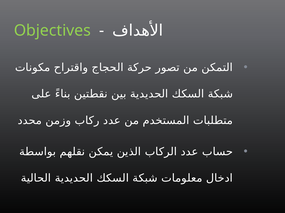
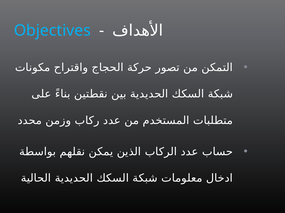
Objectives colour: light green -> light blue (52, 31)
